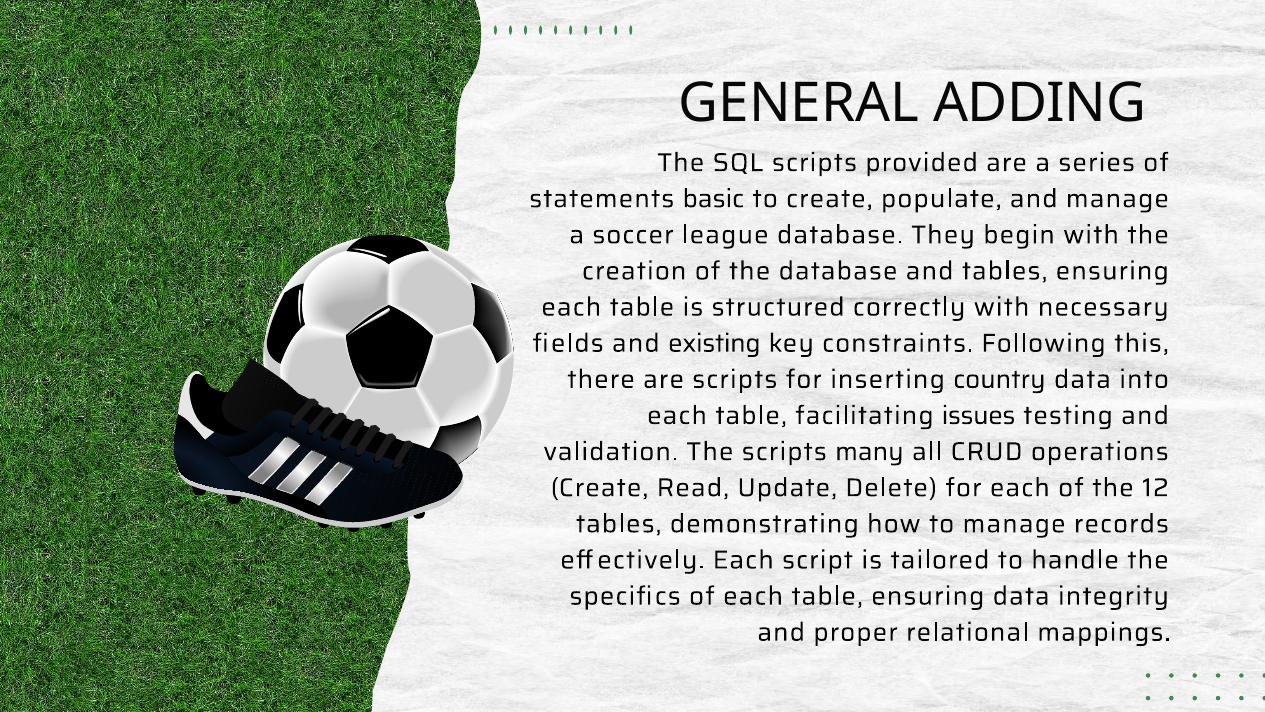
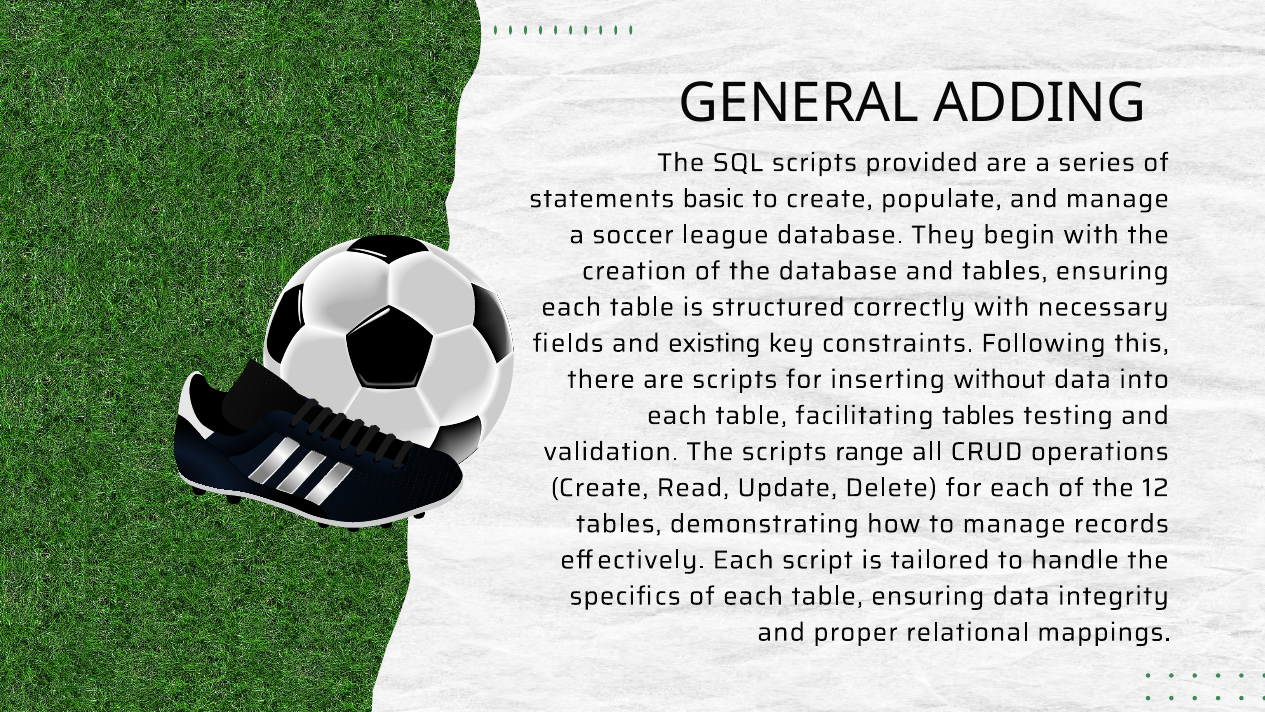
country: country -> without (999, 379)
facilitating issues: issues -> tables (978, 415)
many: many -> range (869, 451)
